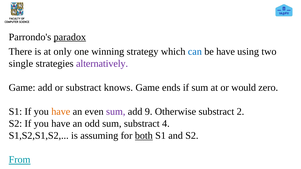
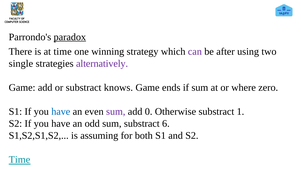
at only: only -> time (63, 52)
can colour: blue -> purple (195, 52)
be have: have -> after (226, 52)
would: would -> where (244, 88)
have colour: orange -> blue (61, 112)
9: 9 -> 0 (149, 112)
2: 2 -> 1 (240, 112)
4: 4 -> 6 (166, 124)
both underline: present -> none (144, 136)
From: From -> Time (19, 160)
